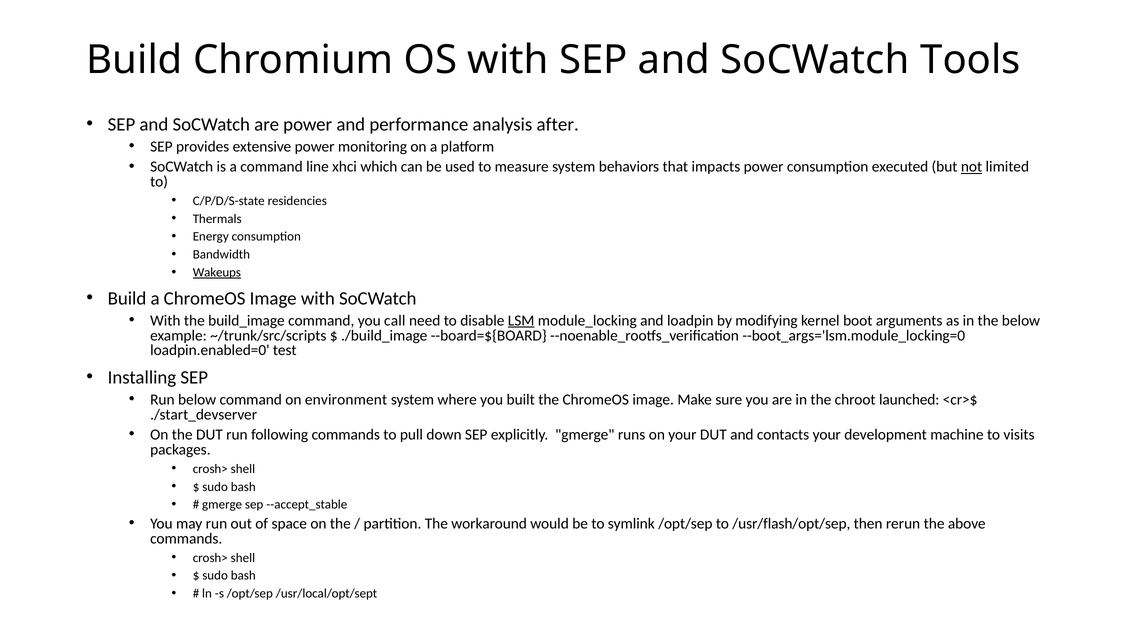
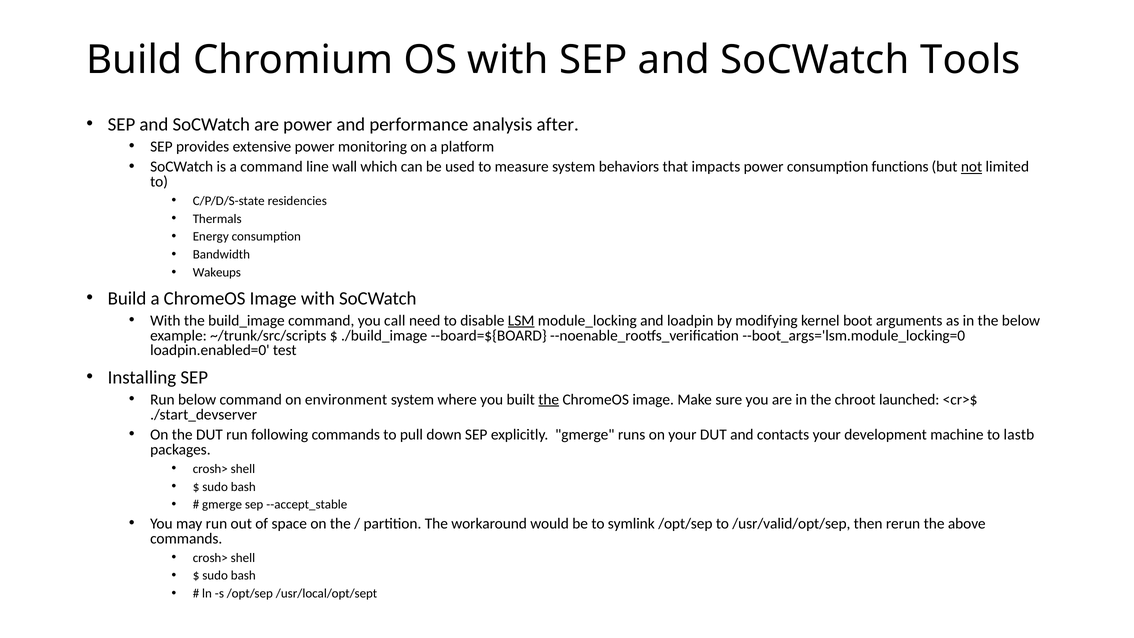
xhci: xhci -> wall (345, 167)
executed: executed -> functions (900, 167)
Wakeups underline: present -> none (217, 272)
the underline: none -> present (549, 399)
visits: visits -> lastb (1019, 435)
/usr/flash/opt/sep: /usr/flash/opt/sep -> /usr/valid/opt/sep (791, 524)
